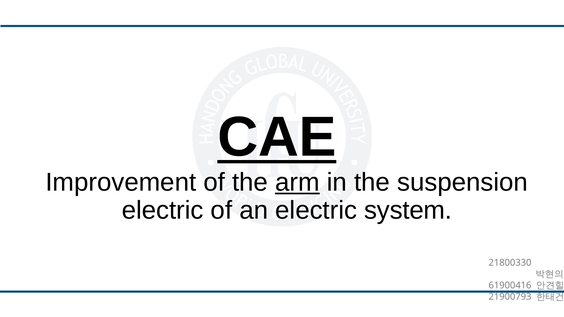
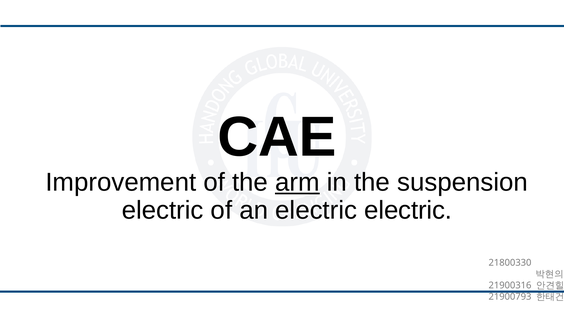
CAE underline: present -> none (277, 137)
electric system: system -> electric (408, 211)
61900416: 61900416 -> 21900316 (510, 286)
